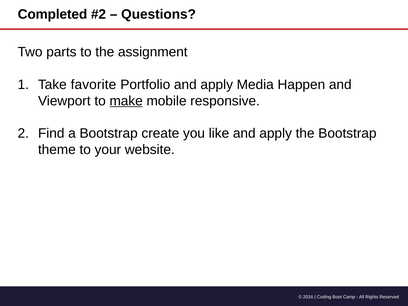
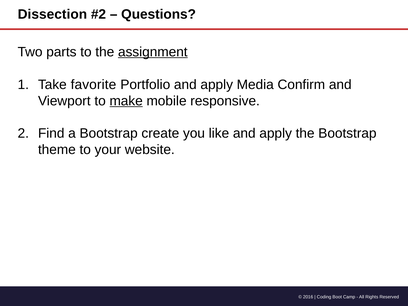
Completed: Completed -> Dissection (52, 14)
assignment underline: none -> present (153, 52)
Happen: Happen -> Confirm (301, 85)
